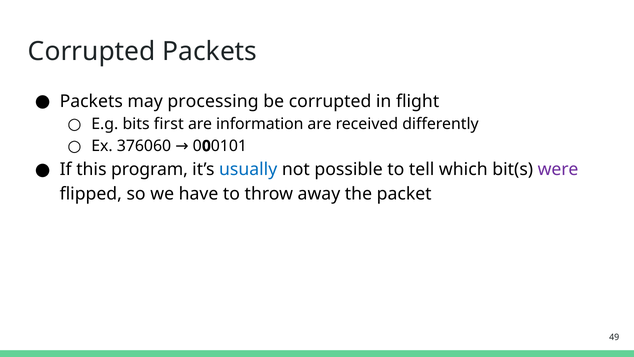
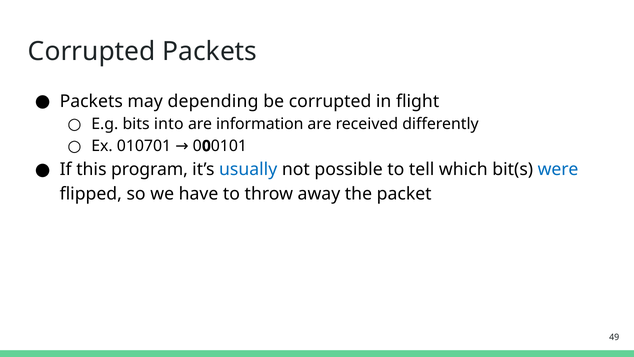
processing: processing -> depending (213, 101)
first: first -> into (169, 124)
376060: 376060 -> 010701 (144, 146)
were colour: purple -> blue (558, 169)
